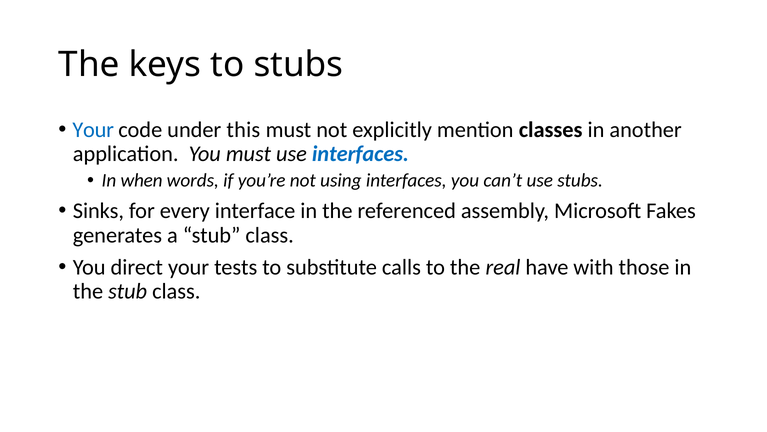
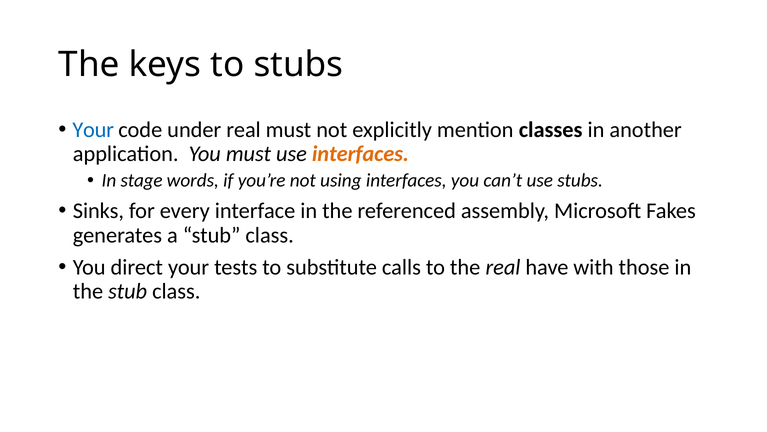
under this: this -> real (244, 130)
interfaces colour: blue -> orange (360, 154)
when: when -> stage (142, 180)
